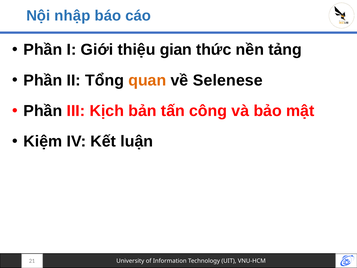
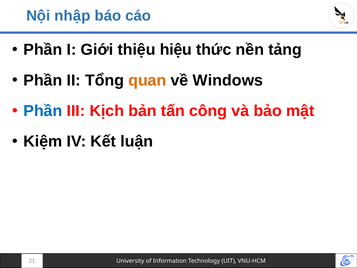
gian: gian -> hiệu (176, 50)
Selenese: Selenese -> Windows (228, 80)
Phần colour: black -> blue (43, 111)
